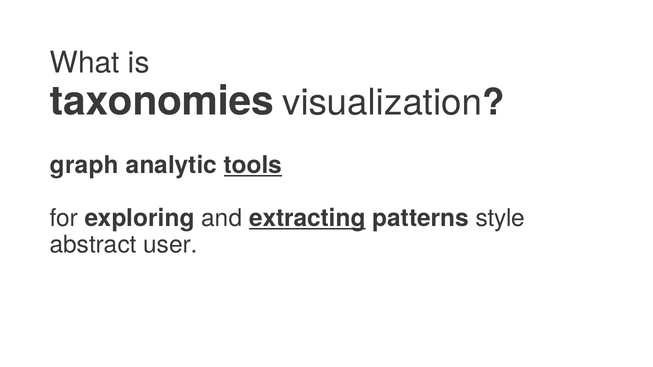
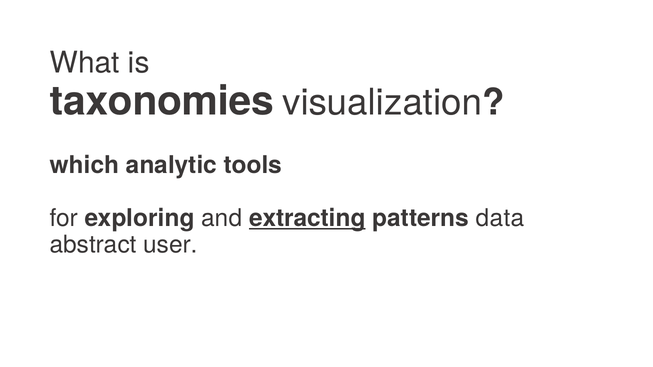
graph: graph -> which (84, 166)
tools underline: present -> none (253, 166)
style: style -> data (500, 218)
